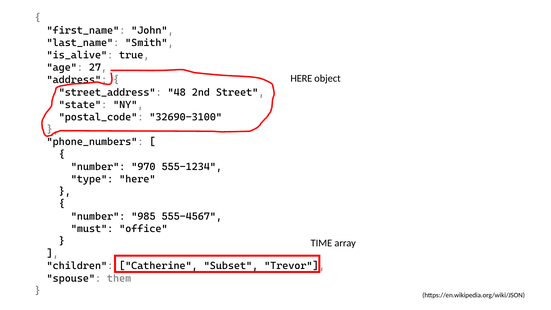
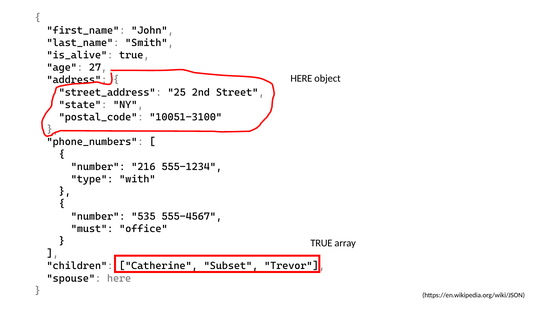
48: 48 -> 25 (177, 92)
32690-3100: 32690-3100 -> 10051-3100 (186, 117)
970: 970 -> 216 (143, 167)
type here: here -> with (137, 179)
985: 985 -> 535 (143, 216)
TIME: TIME -> TRUE (321, 243)
spouse them: them -> here (119, 278)
